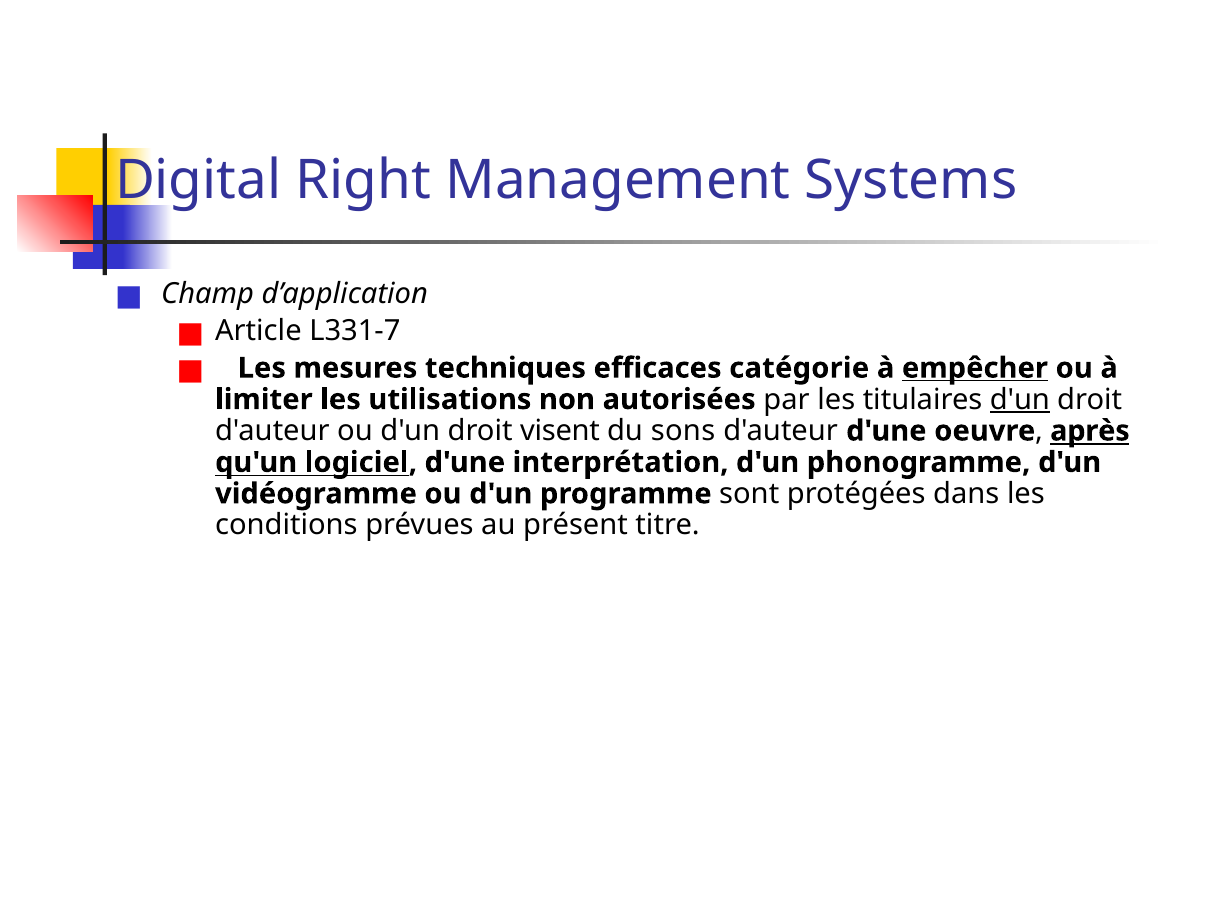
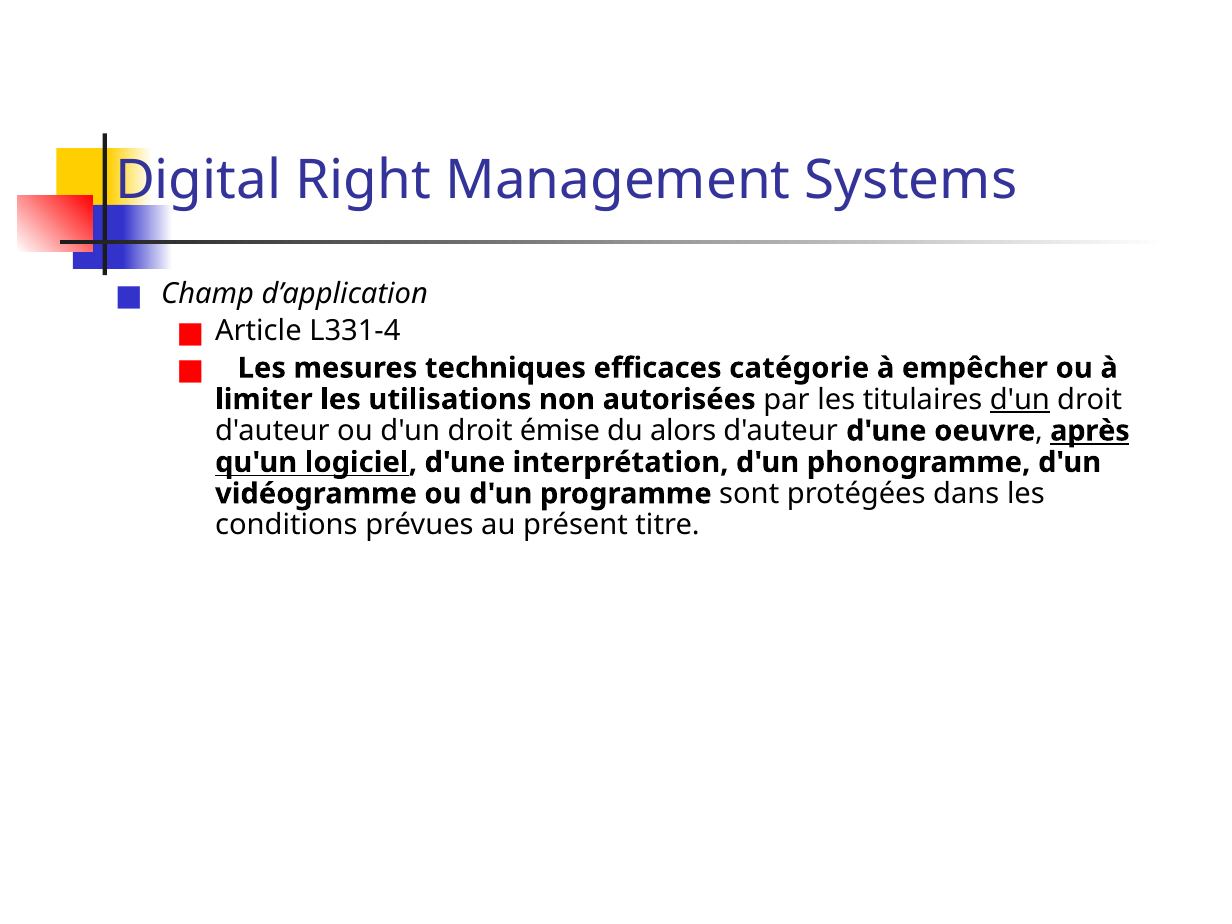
L331-7: L331-7 -> L331-4 (355, 331)
empêcher underline: present -> none (975, 368)
visent: visent -> émise (560, 431)
sons: sons -> alors (683, 431)
